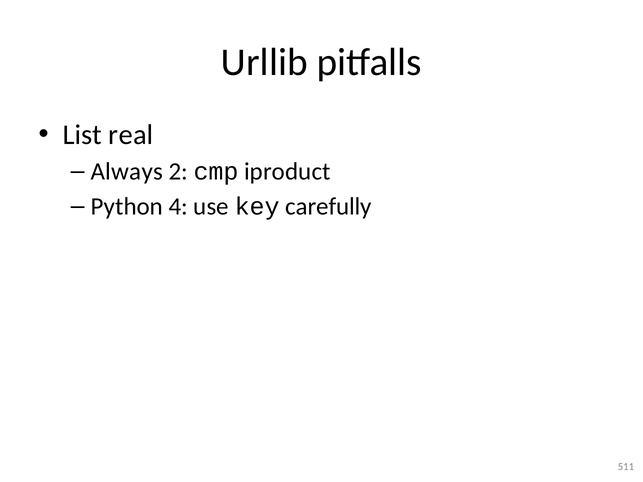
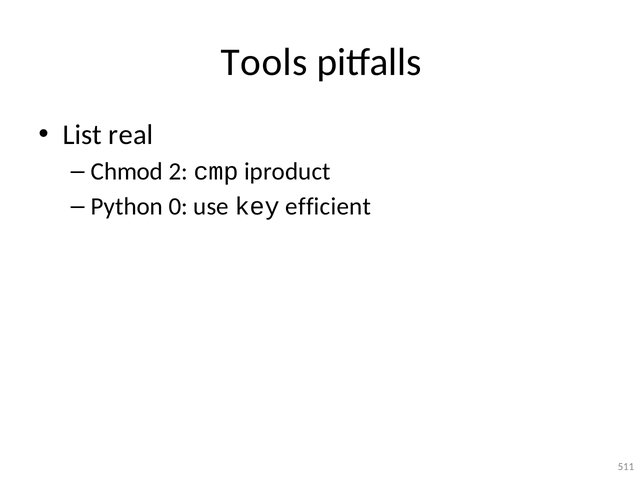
Urllib: Urllib -> Tools (264, 62)
Always: Always -> Chmod (127, 172)
4: 4 -> 0 (178, 207)
carefully: carefully -> efficient (328, 207)
